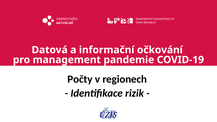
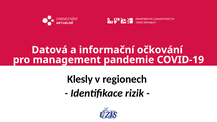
Počty: Počty -> Klesly (80, 79)
